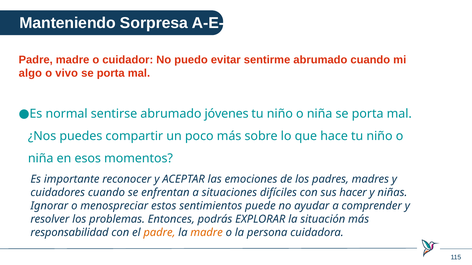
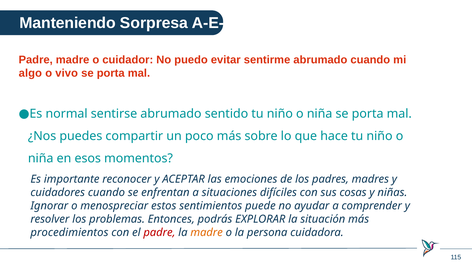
jóvenes: jóvenes -> sentido (226, 114)
hacer: hacer -> cosas (353, 193)
responsabilidad: responsabilidad -> procedimientos (69, 233)
padre colour: orange -> red (159, 233)
